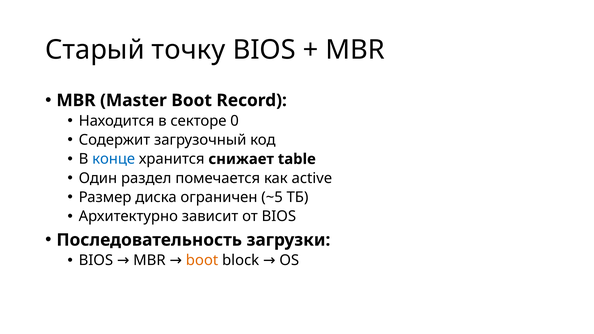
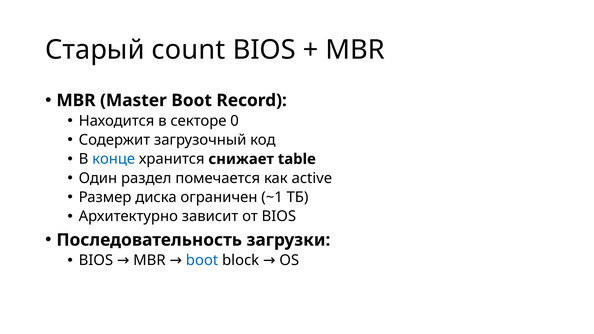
точку: точку -> count (188, 50)
~5: ~5 -> ~1 (272, 197)
boot colour: orange -> blue (202, 261)
